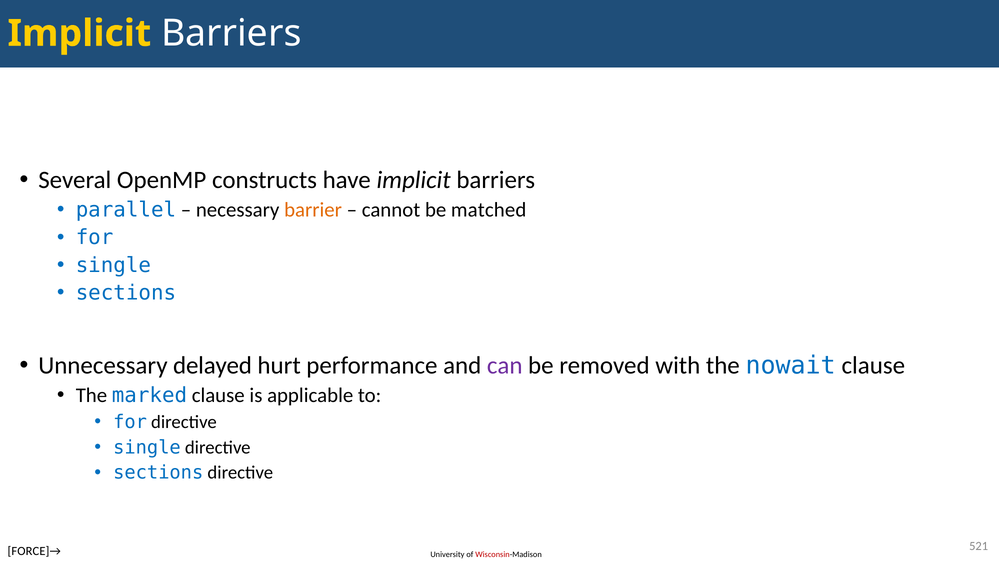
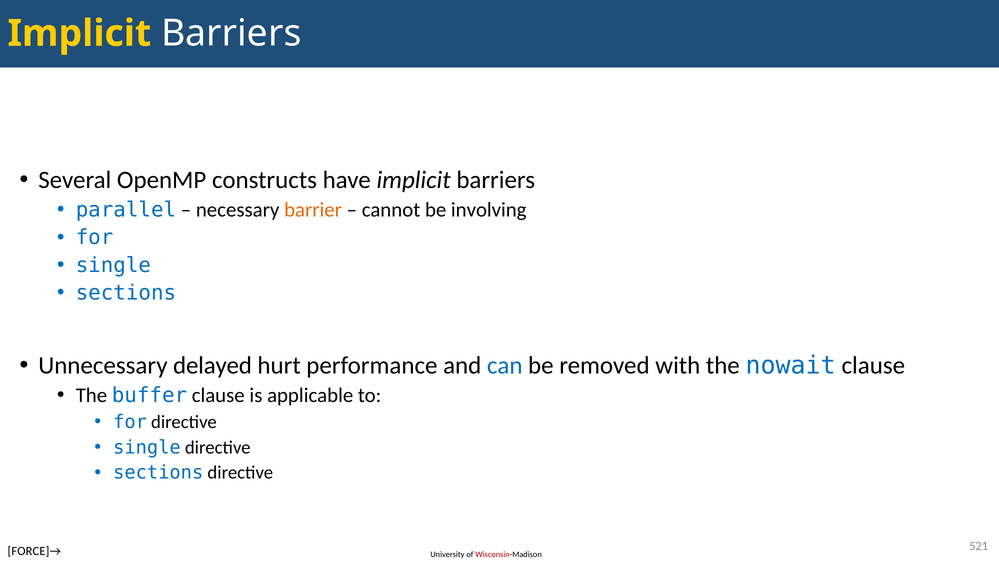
matched: matched -> involving (489, 210)
can colour: purple -> blue (505, 365)
marked: marked -> buffer (149, 395)
